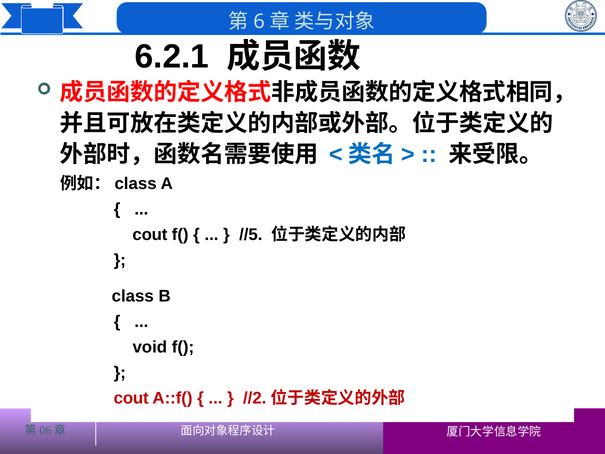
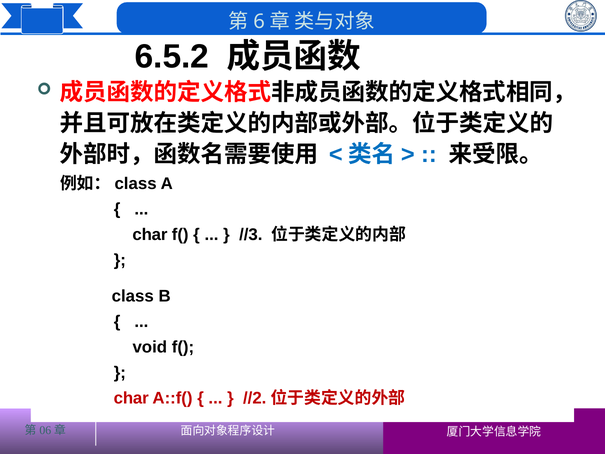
6.2.1: 6.2.1 -> 6.5.2 (172, 57)
cout: cout -> char (150, 235)
//5: //5 -> //3 (251, 235)
cout: cout -> char (131, 398)
